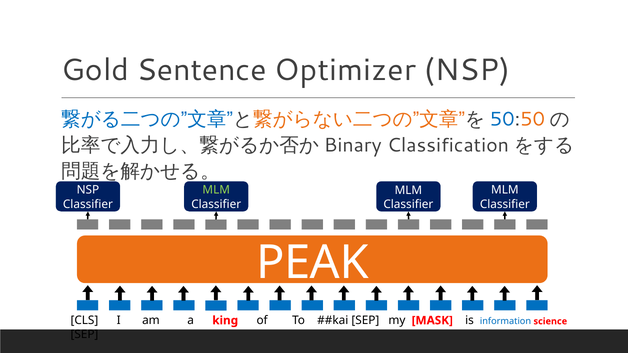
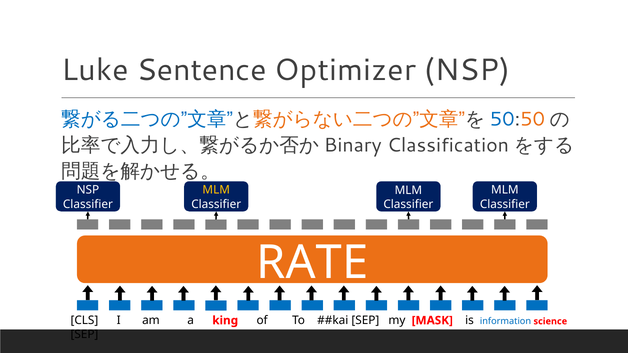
Gold: Gold -> Luke (95, 70)
MLM colour: light green -> yellow (216, 190)
PEAK: PEAK -> RATE (312, 263)
